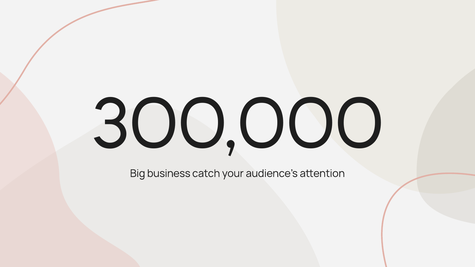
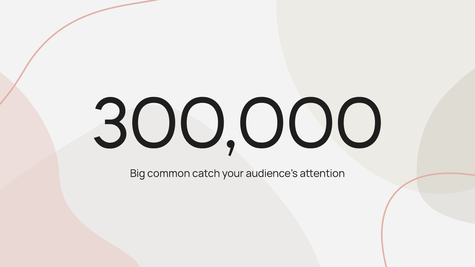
business: business -> common (169, 174)
